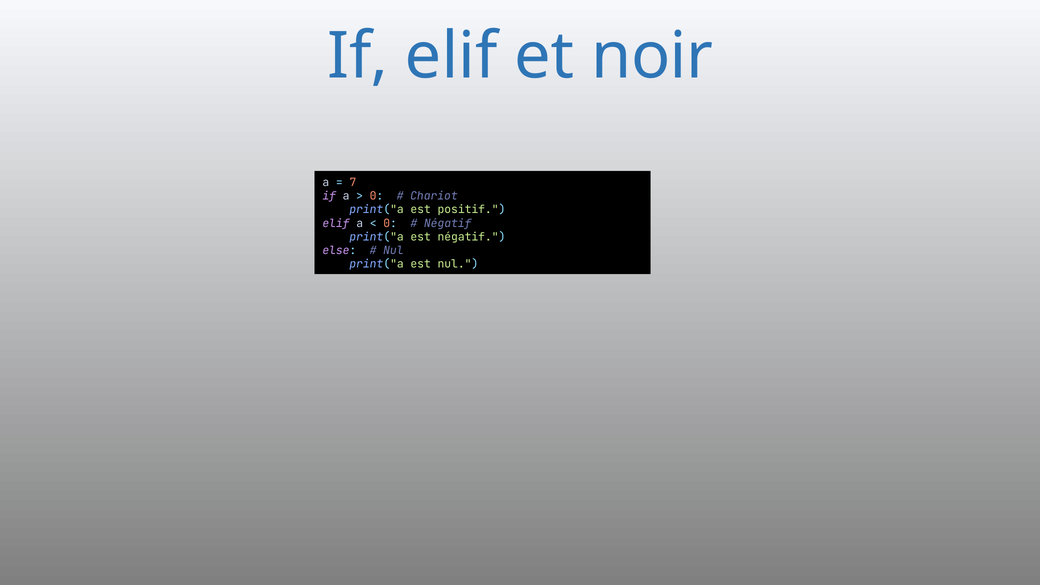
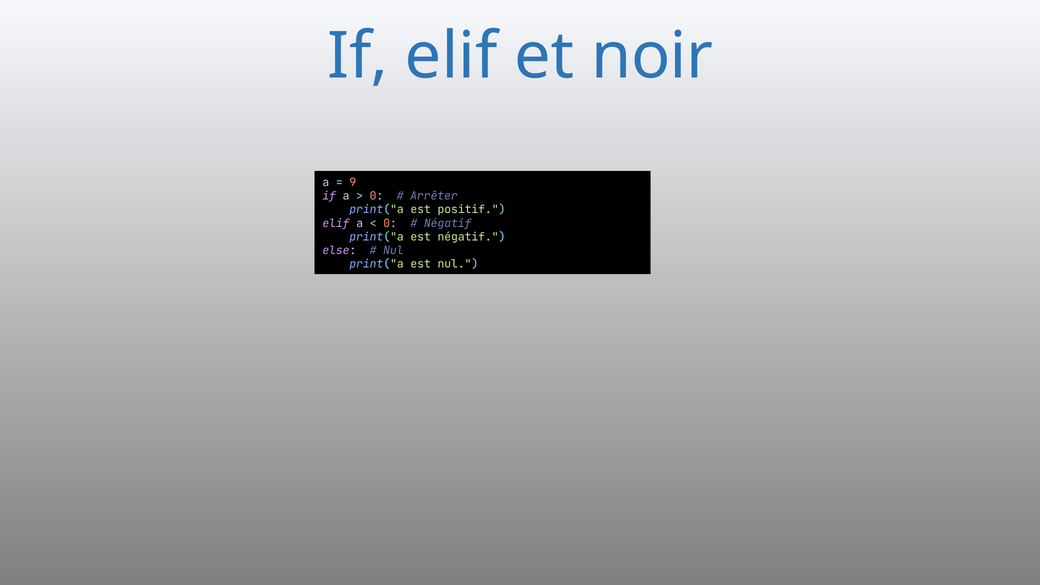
7: 7 -> 9 (353, 182)
Chariot: Chariot -> Arrêter (434, 196)
